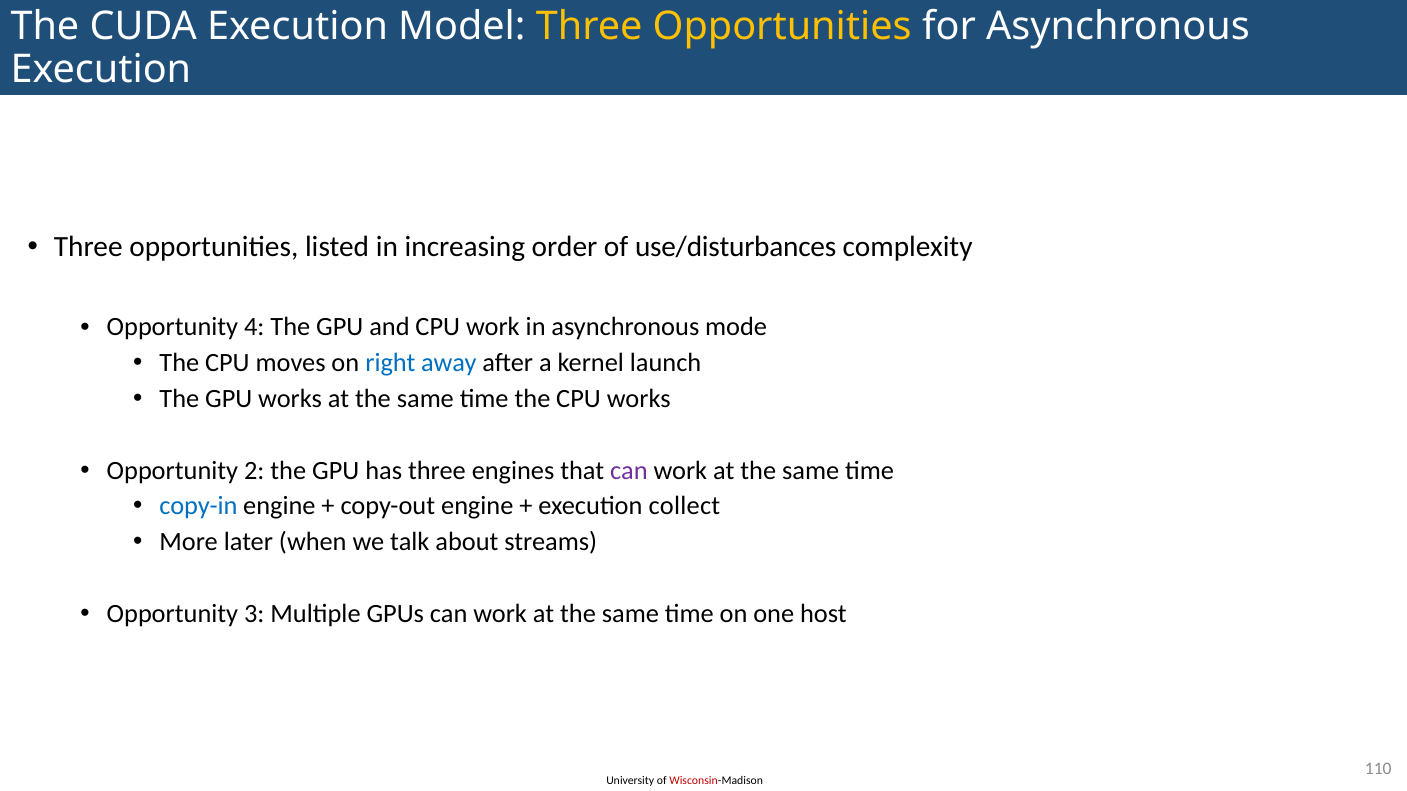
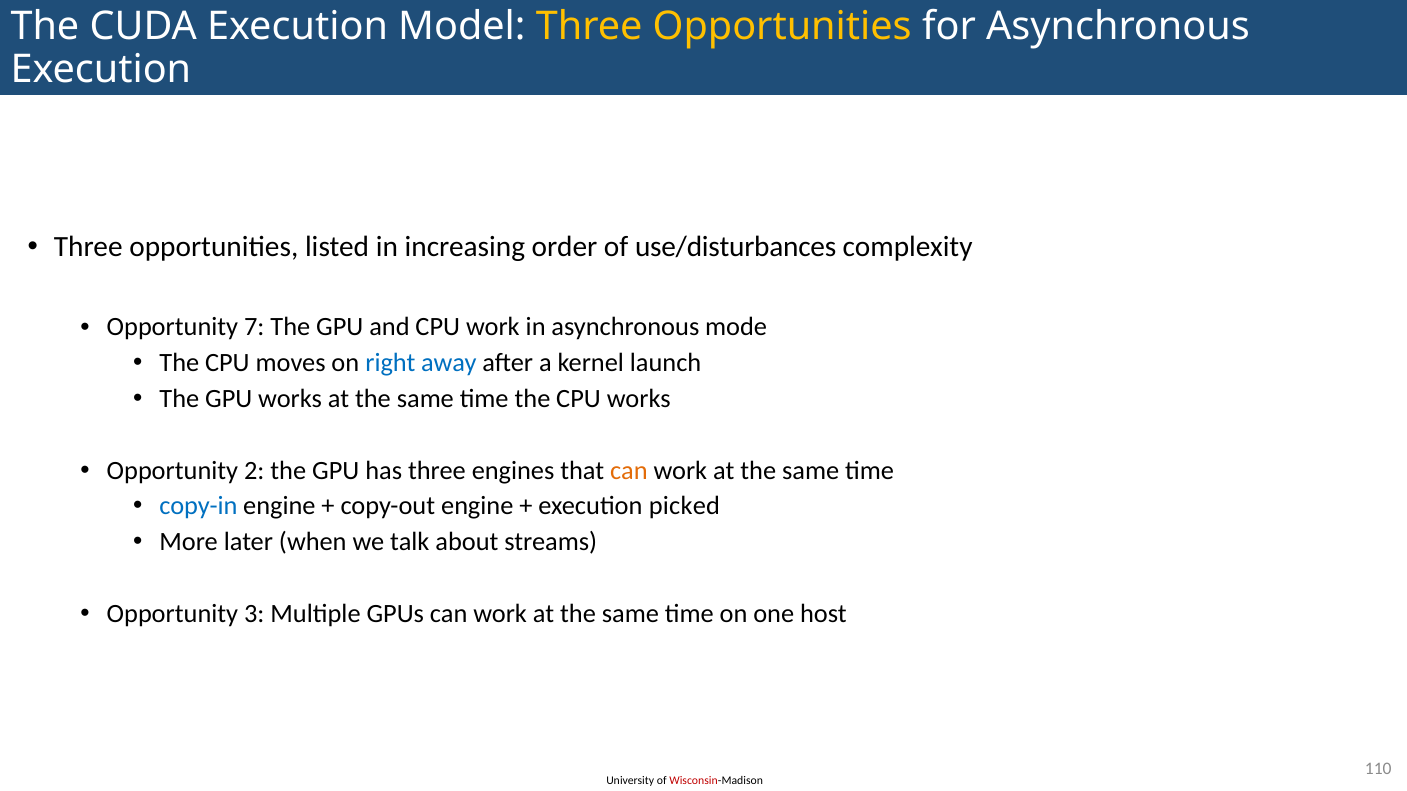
4: 4 -> 7 (254, 327)
can colour: purple -> orange (629, 471)
collect: collect -> picked (684, 506)
